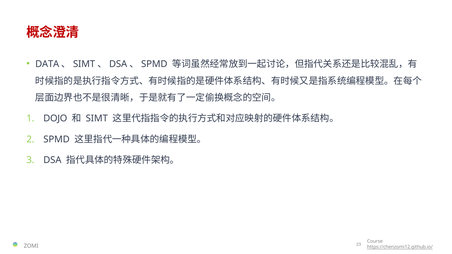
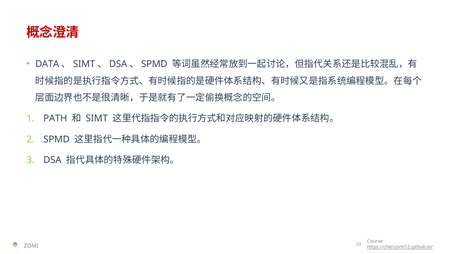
DOJO: DOJO -> PATH (55, 119)
